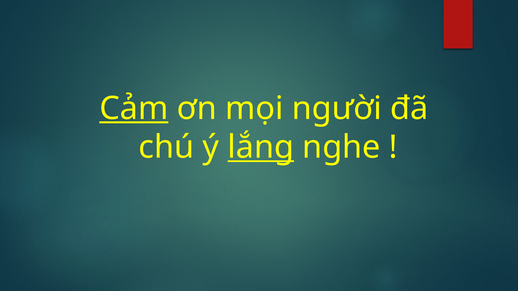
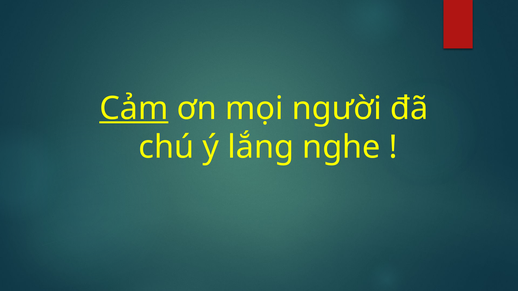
lắng underline: present -> none (261, 147)
